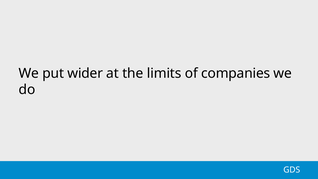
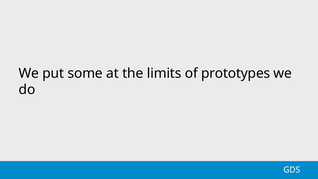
wider: wider -> some (85, 73)
companies: companies -> prototypes (236, 73)
